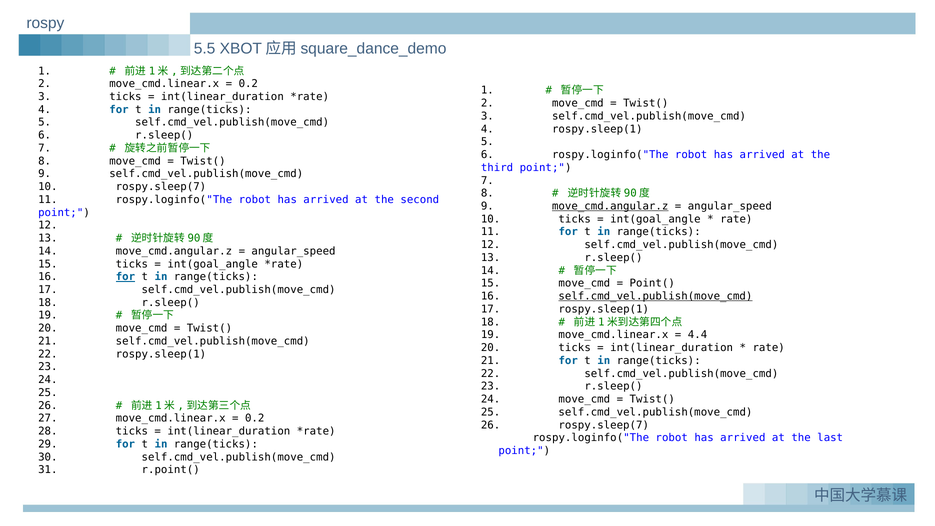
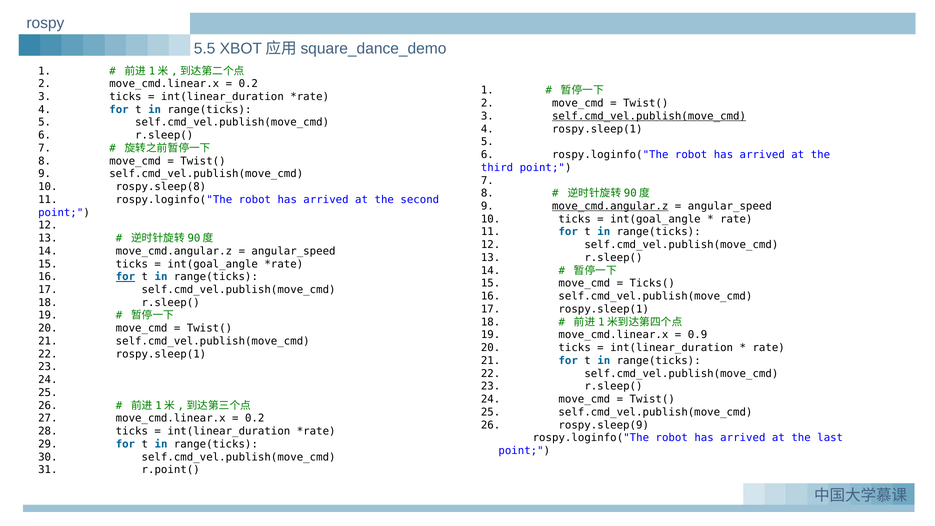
self.cmd_vel.publish(move_cmd underline: none -> present (649, 116)
10 rospy.sleep(7: rospy.sleep(7 -> rospy.sleep(8 (161, 187)
Point(: Point( -> Ticks( (652, 283)
self.cmd_vel.publish(move_cmd underline: present -> none (655, 296)
4.4: 4.4 -> 0.9 (698, 335)
26 rospy.sleep(7: rospy.sleep(7 -> rospy.sleep(9 (604, 425)
